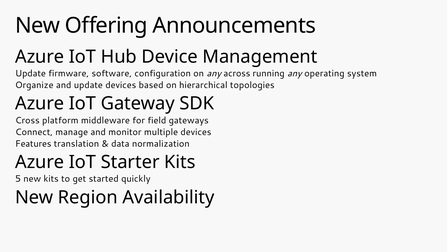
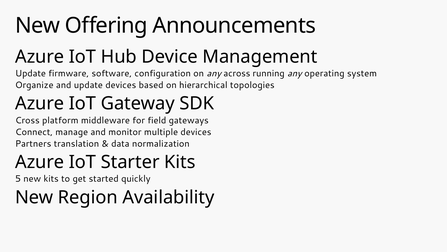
Features: Features -> Partners (33, 143)
